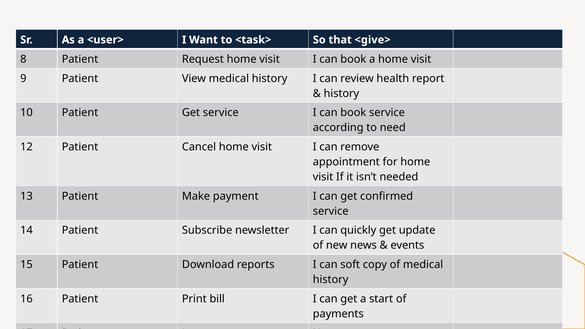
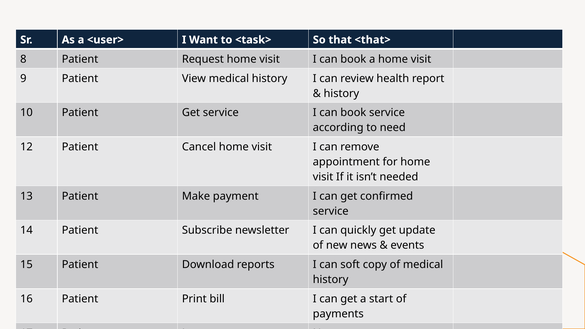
<give>: <give> -> <that> (373, 40)
